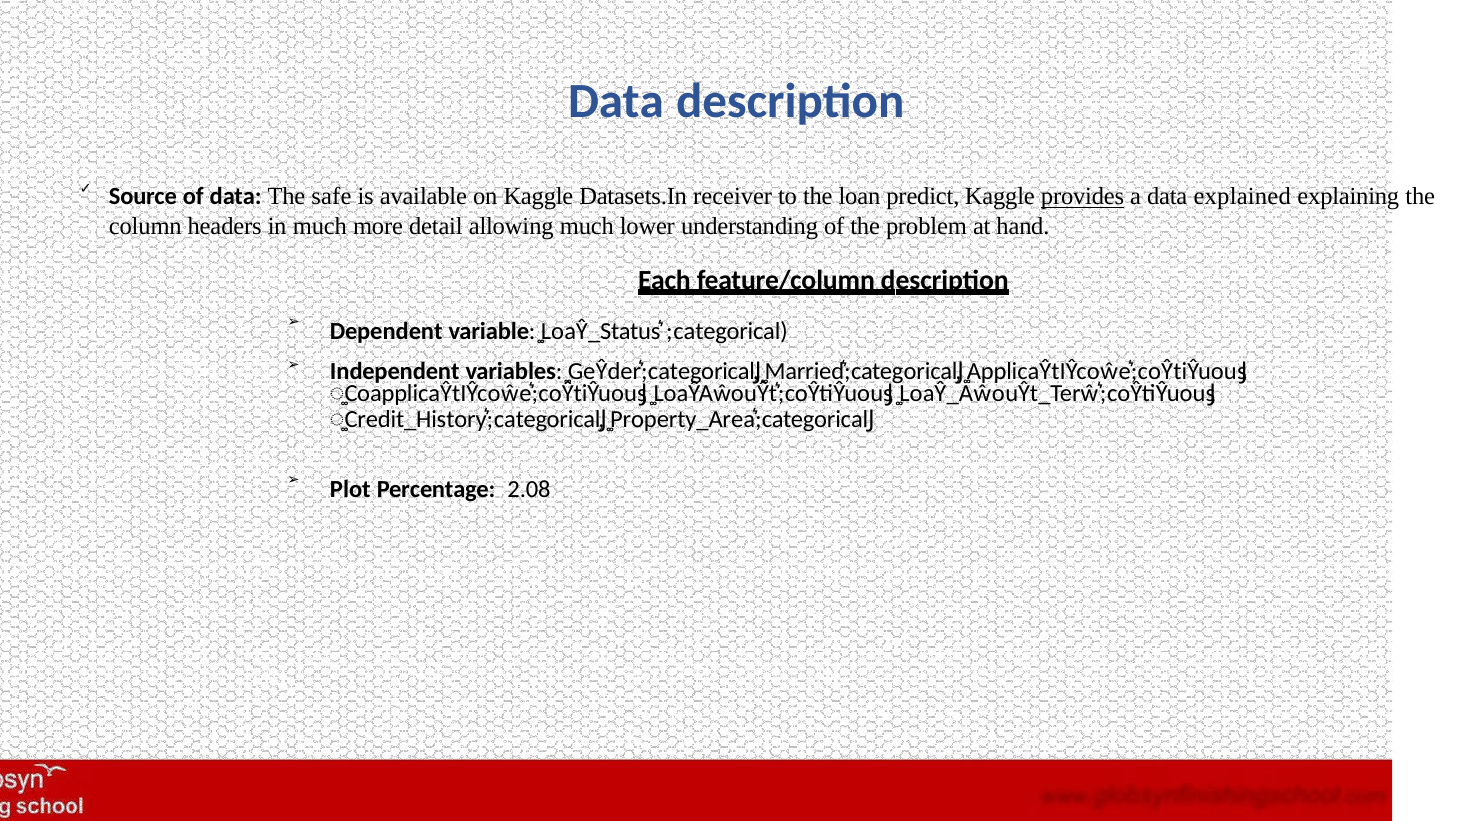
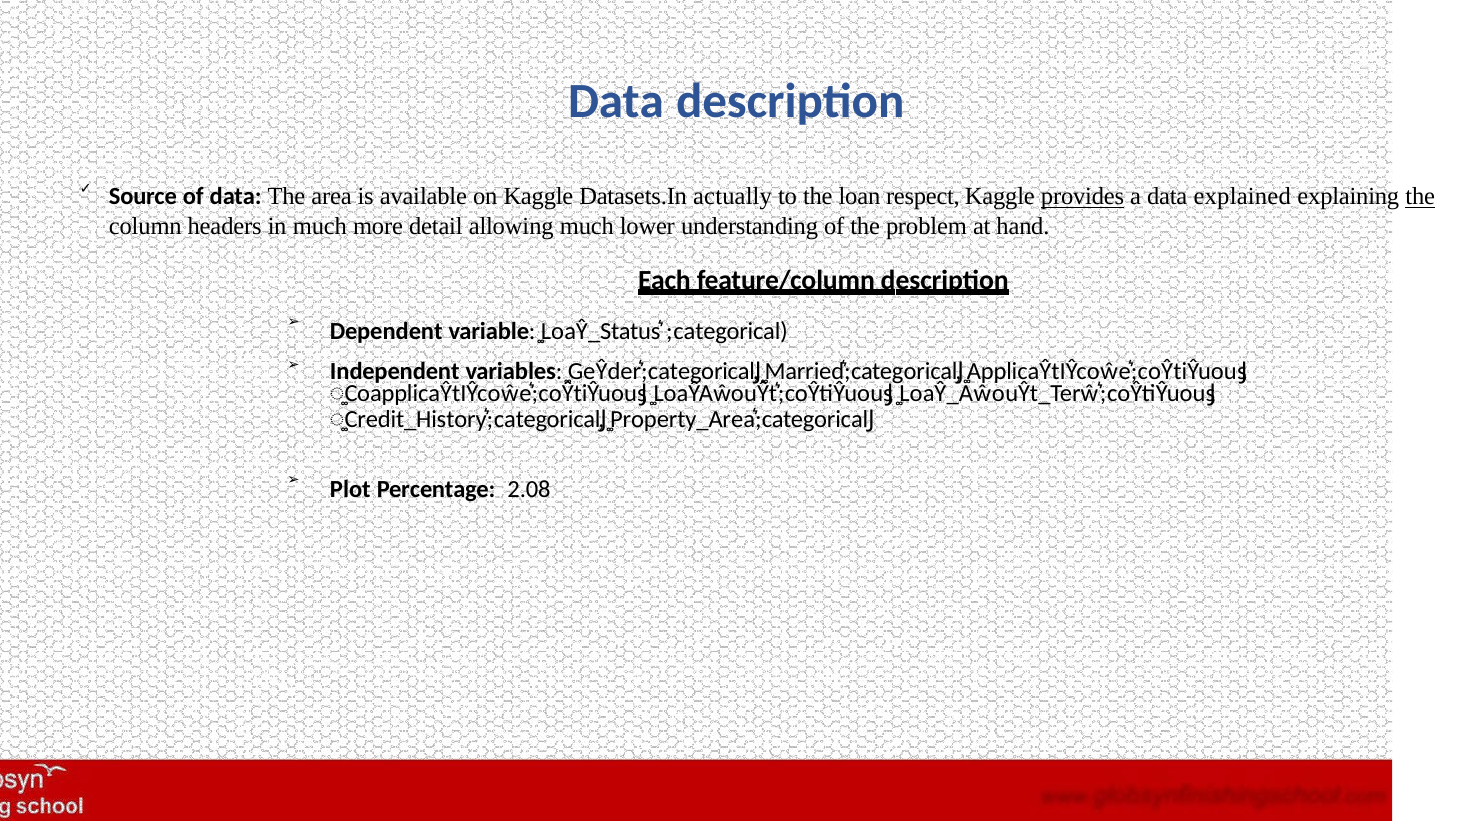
safe: safe -> area (332, 197)
receiver: receiver -> actually (733, 197)
predict: predict -> respect (923, 197)
the underline: none -> present (1420, 197)
